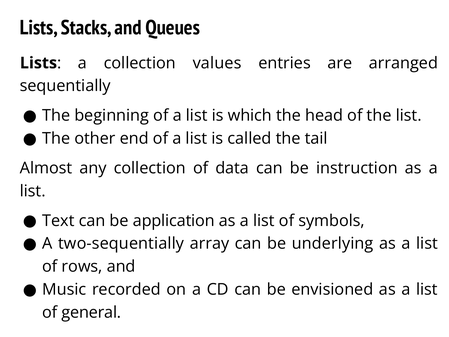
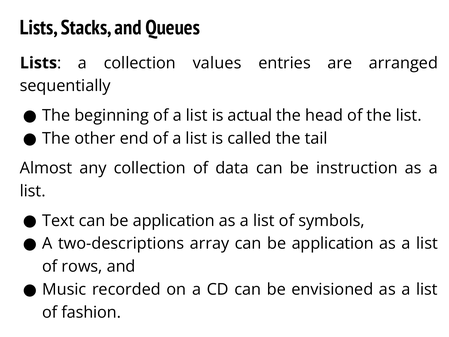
which: which -> actual (250, 115)
two-sequentially: two-sequentially -> two-descriptions (121, 243)
array can be underlying: underlying -> application (333, 243)
general: general -> fashion (91, 312)
